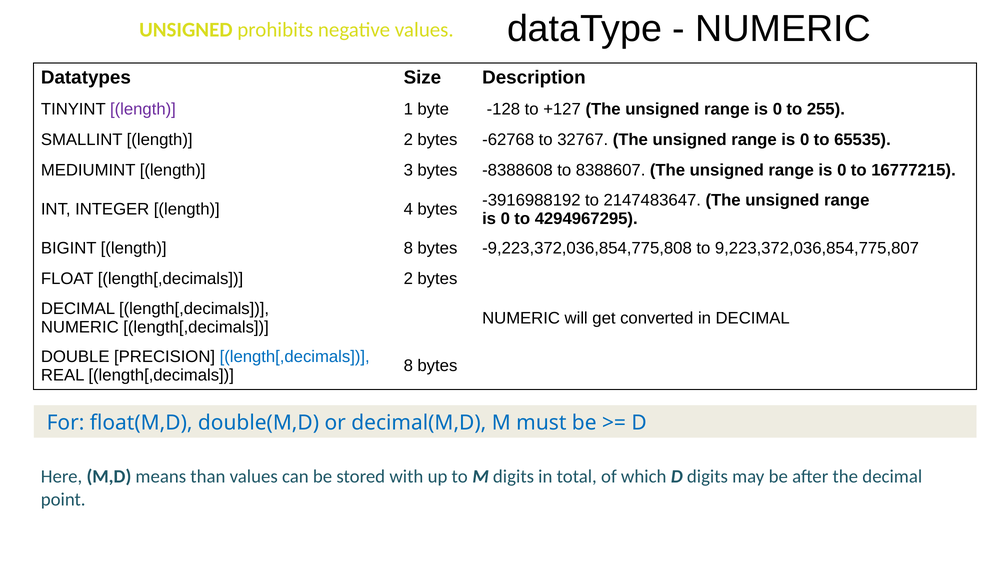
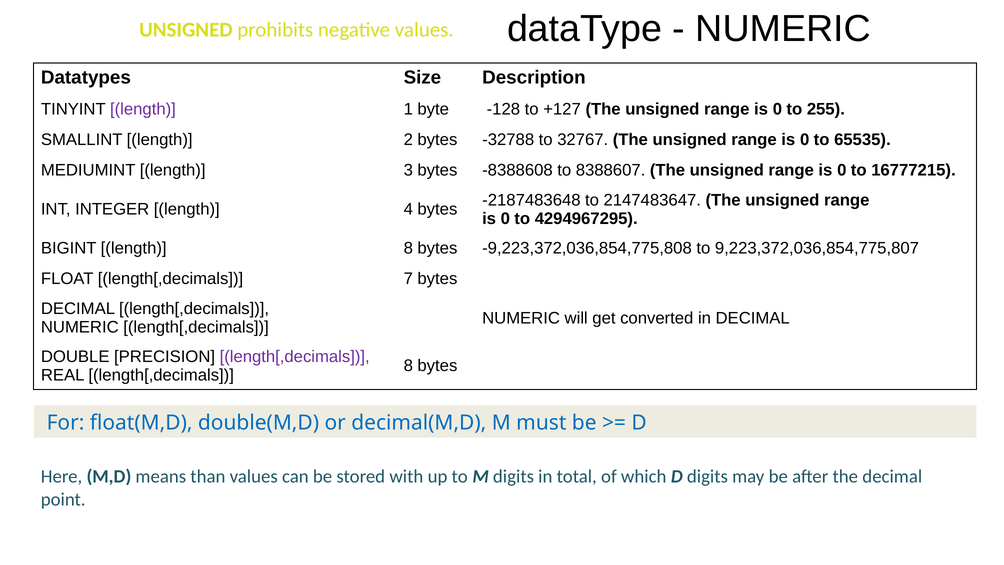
-62768: -62768 -> -32788 (508, 140)
-3916988192: -3916988192 -> -2187483648 (531, 200)
length[,decimals 2: 2 -> 7 (408, 279)
length[,decimals colour: blue -> purple (295, 356)
